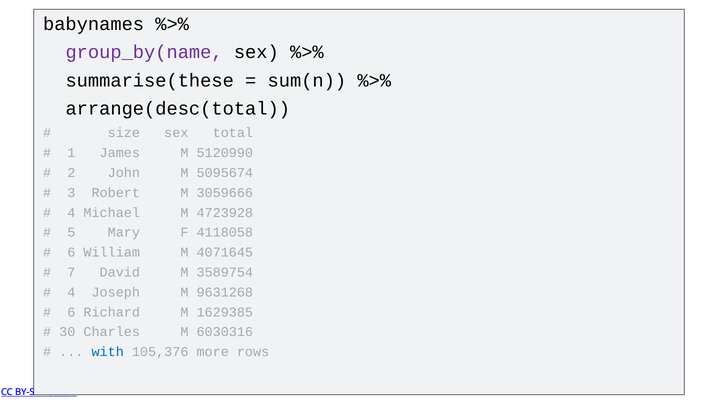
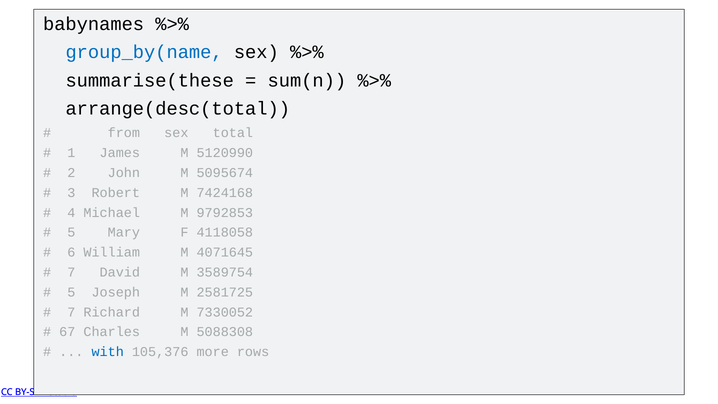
group_by(name colour: purple -> blue (144, 52)
size: size -> from (124, 133)
3059666: 3059666 -> 7424168 (225, 193)
4723928: 4723928 -> 9792853 (225, 213)
4: 4 -> 5 (71, 292)
9631268: 9631268 -> 2581725 (225, 292)
6: 6 -> 7 (71, 312)
1629385: 1629385 -> 7330052 (225, 312)
30: 30 -> 67 (67, 332)
6030316: 6030316 -> 5088308 (225, 332)
